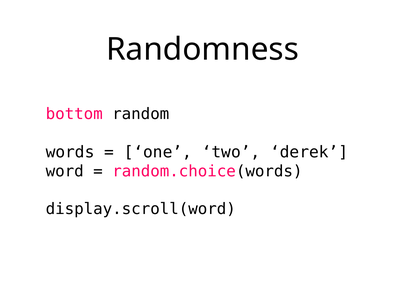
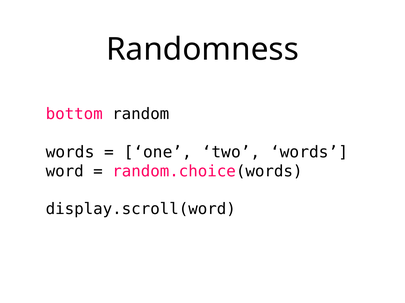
two derek: derek -> words (309, 152)
